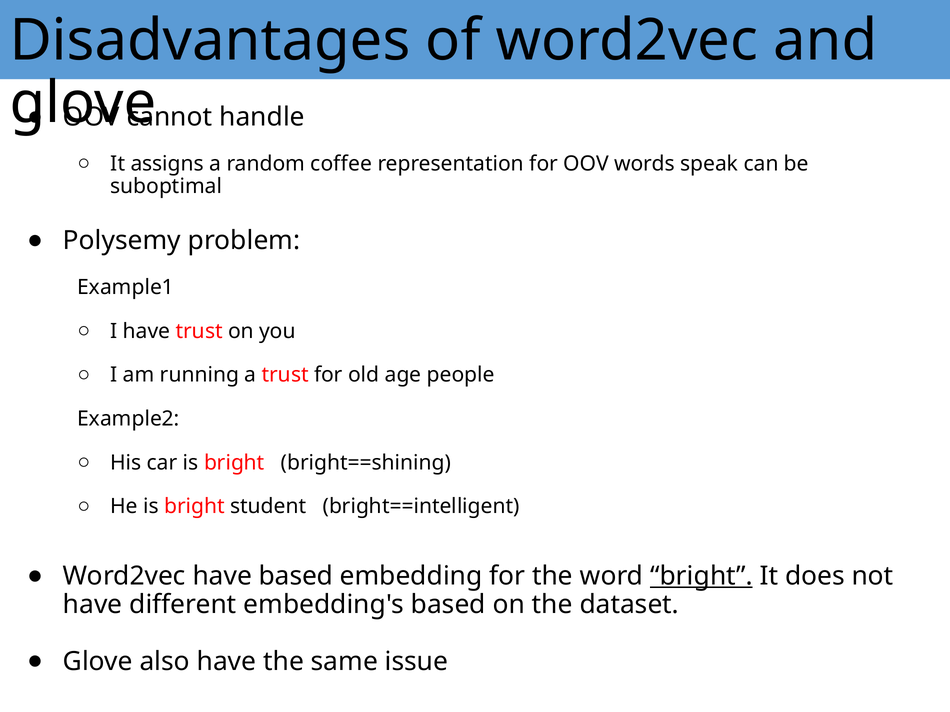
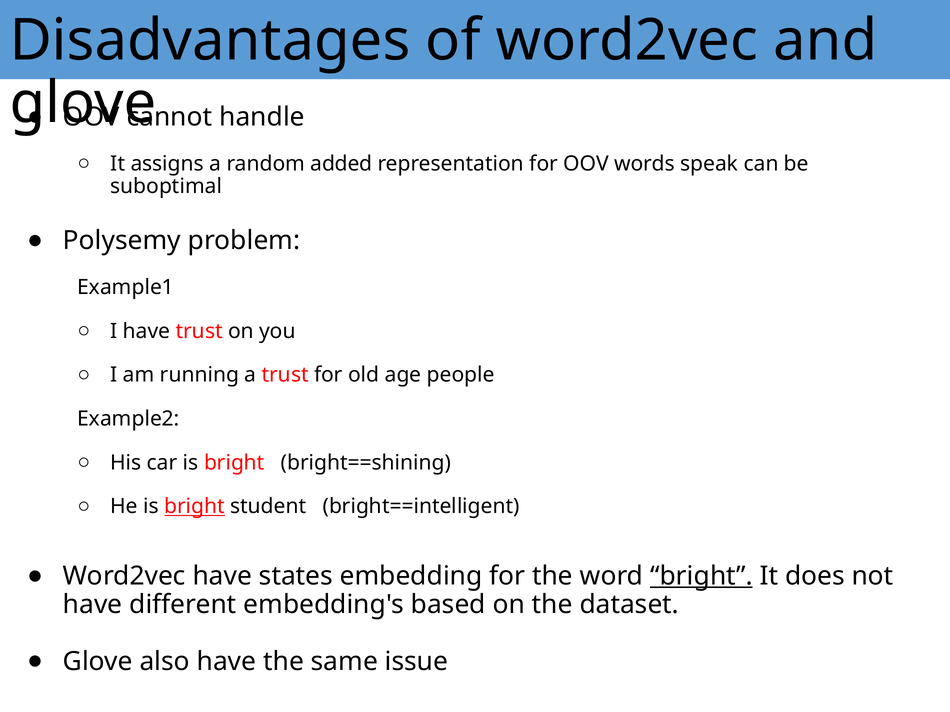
coffee: coffee -> added (341, 164)
bright underline: none -> present (195, 507)
have based: based -> states (296, 576)
